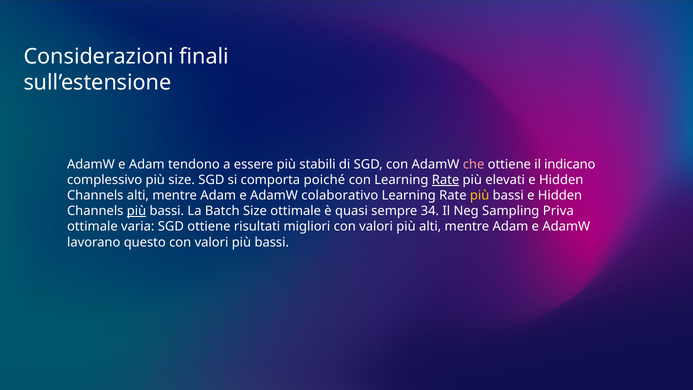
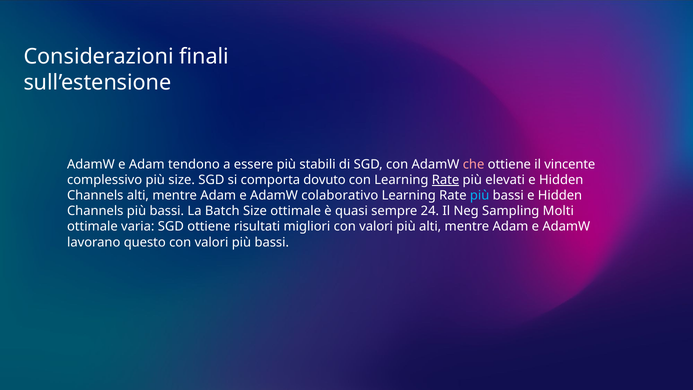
indicano: indicano -> vincente (570, 164)
poiché: poiché -> dovuto (325, 180)
più colour: yellow -> light blue (480, 195)
più underline: present -> none (137, 211)
34: 34 -> 24 (430, 211)
Priva: Priva -> Molti (558, 211)
